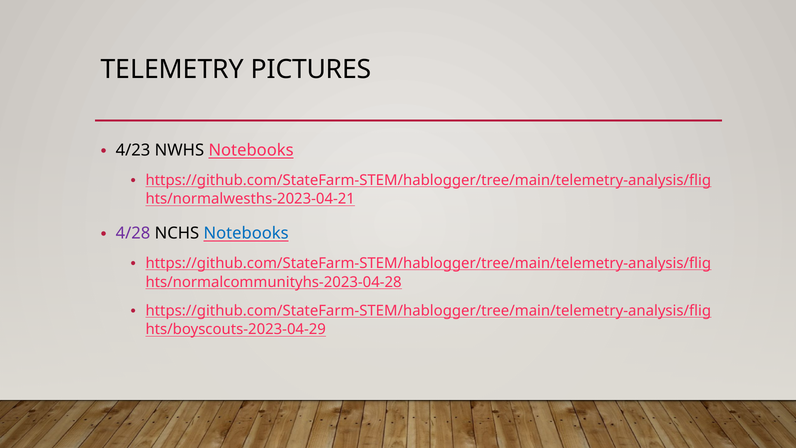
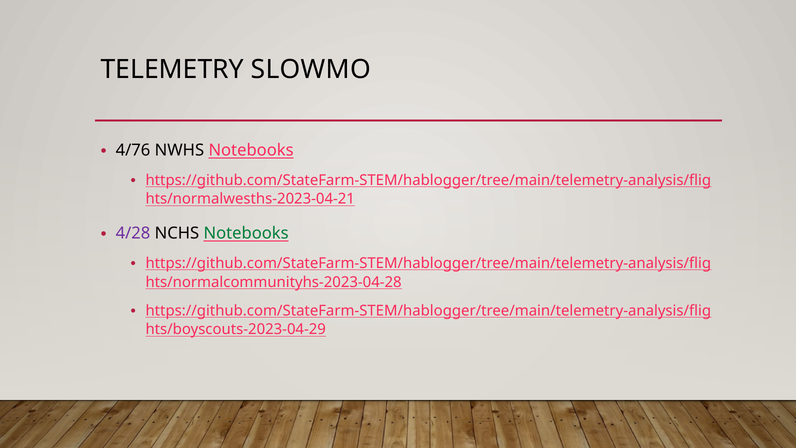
PICTURES: PICTURES -> SLOWMO (311, 70)
4/23: 4/23 -> 4/76 (133, 150)
Notebooks colour: blue -> green (246, 233)
